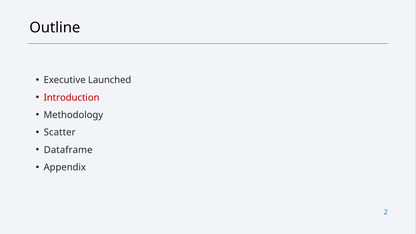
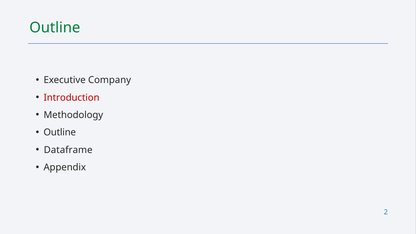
Outline colour: black -> green (55, 28)
Launched: Launched -> Company (110, 80)
Scatter: Scatter -> Outline (60, 133)
